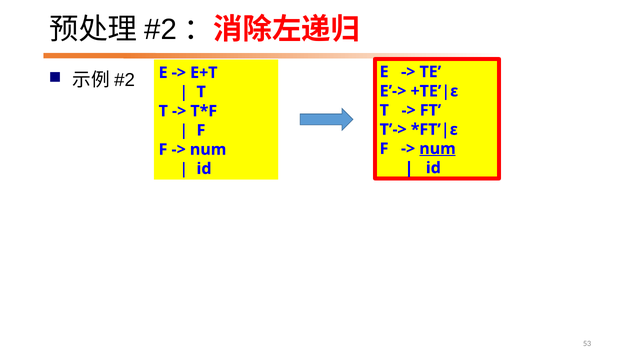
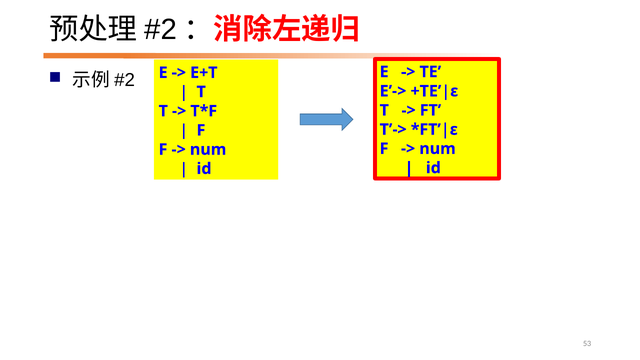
num underline: present -> none (438, 149)
